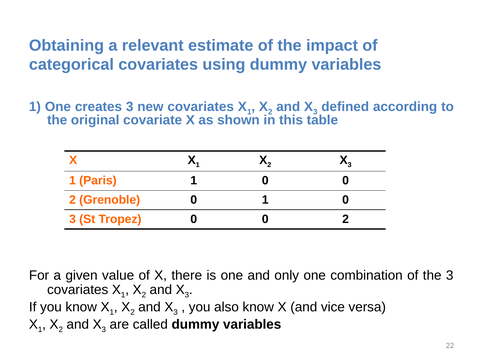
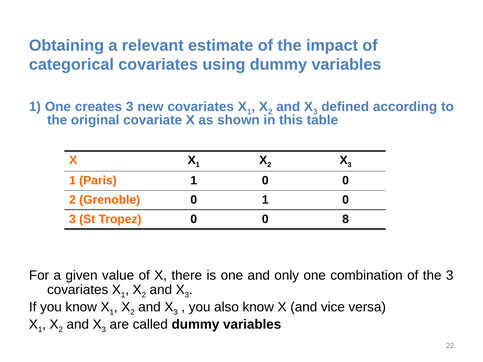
Tropez 0 0 2: 2 -> 8 (346, 219)
